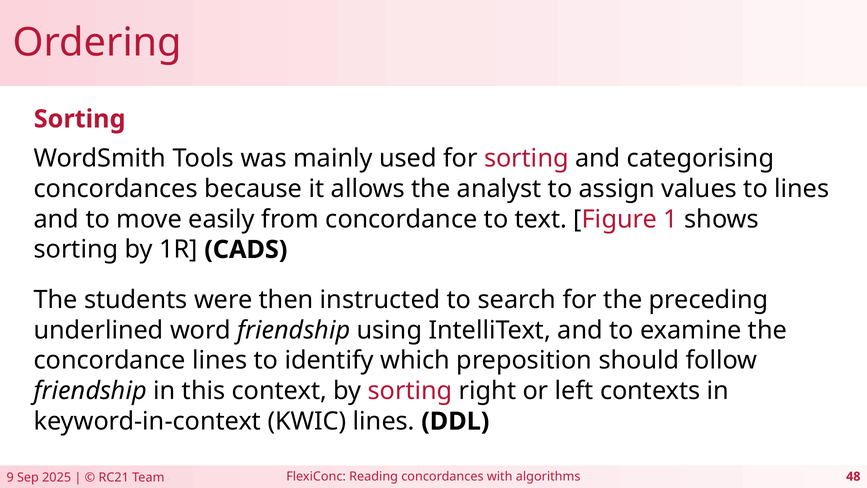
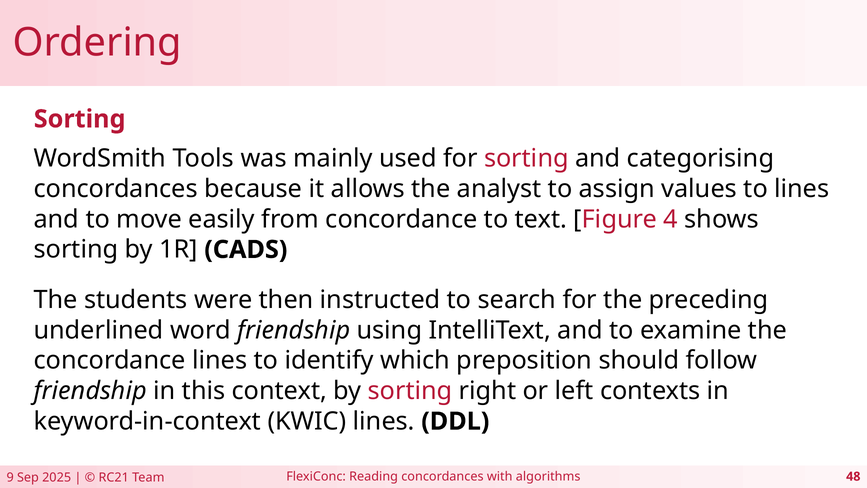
1: 1 -> 4 (671, 219)
